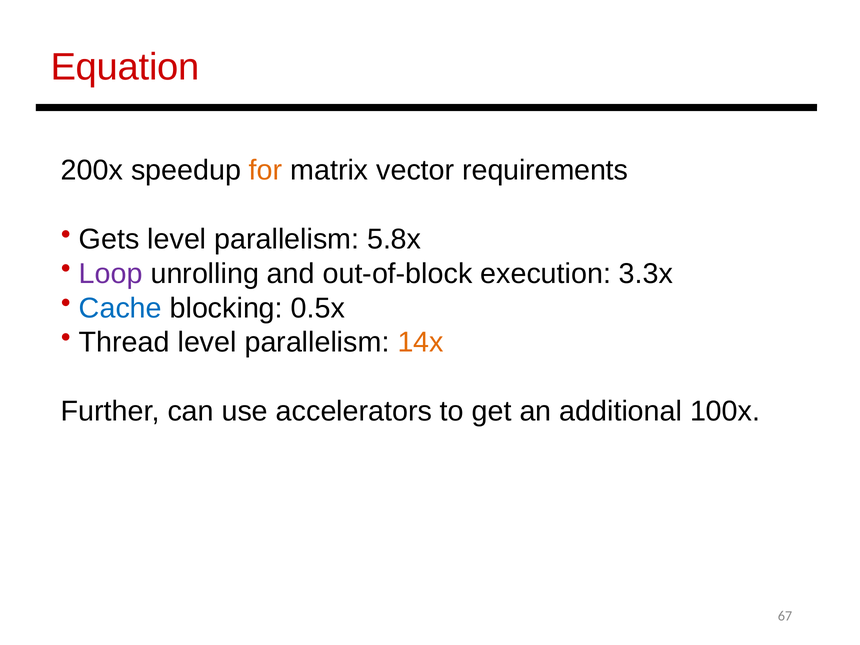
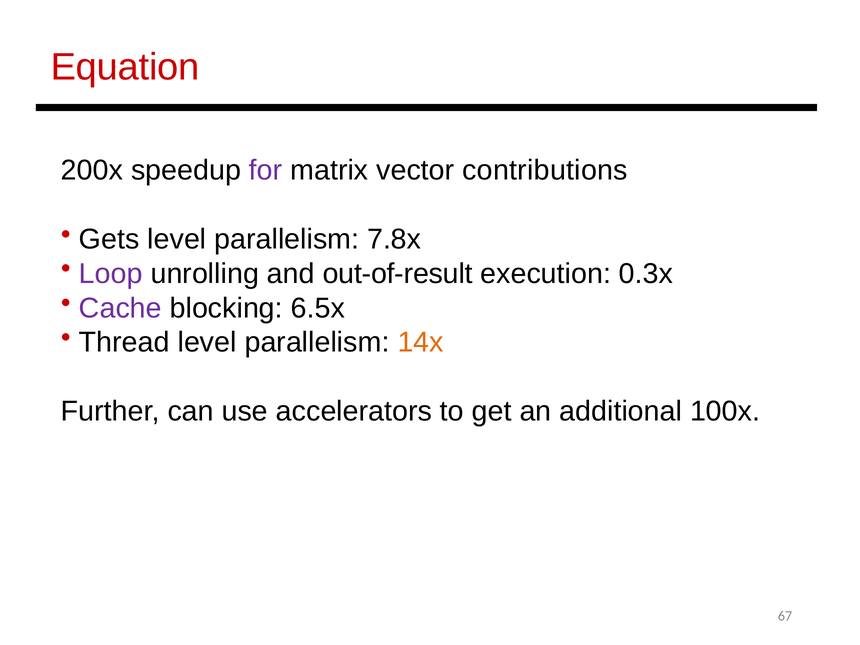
for colour: orange -> purple (266, 170)
requirements: requirements -> contributions (545, 170)
5.8x: 5.8x -> 7.8x (394, 239)
out-of-block: out-of-block -> out-of-result (398, 274)
3.3x: 3.3x -> 0.3x (646, 274)
Cache colour: blue -> purple (120, 308)
0.5x: 0.5x -> 6.5x (318, 308)
